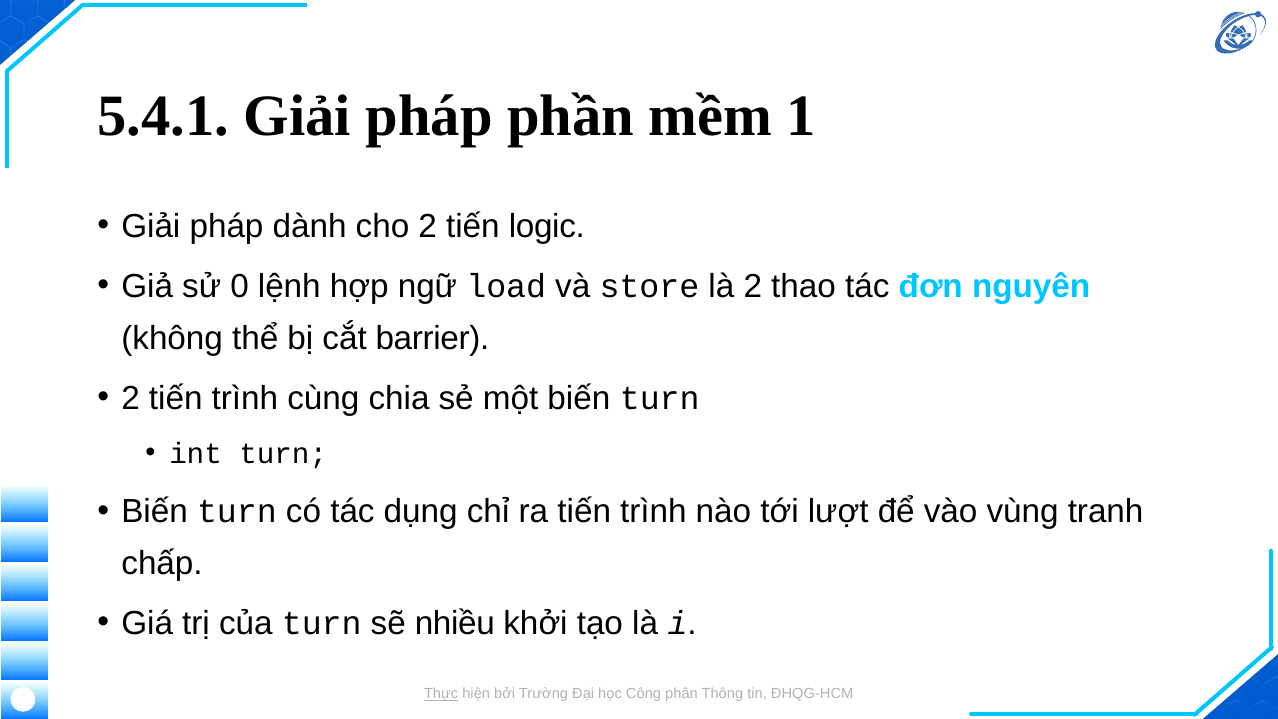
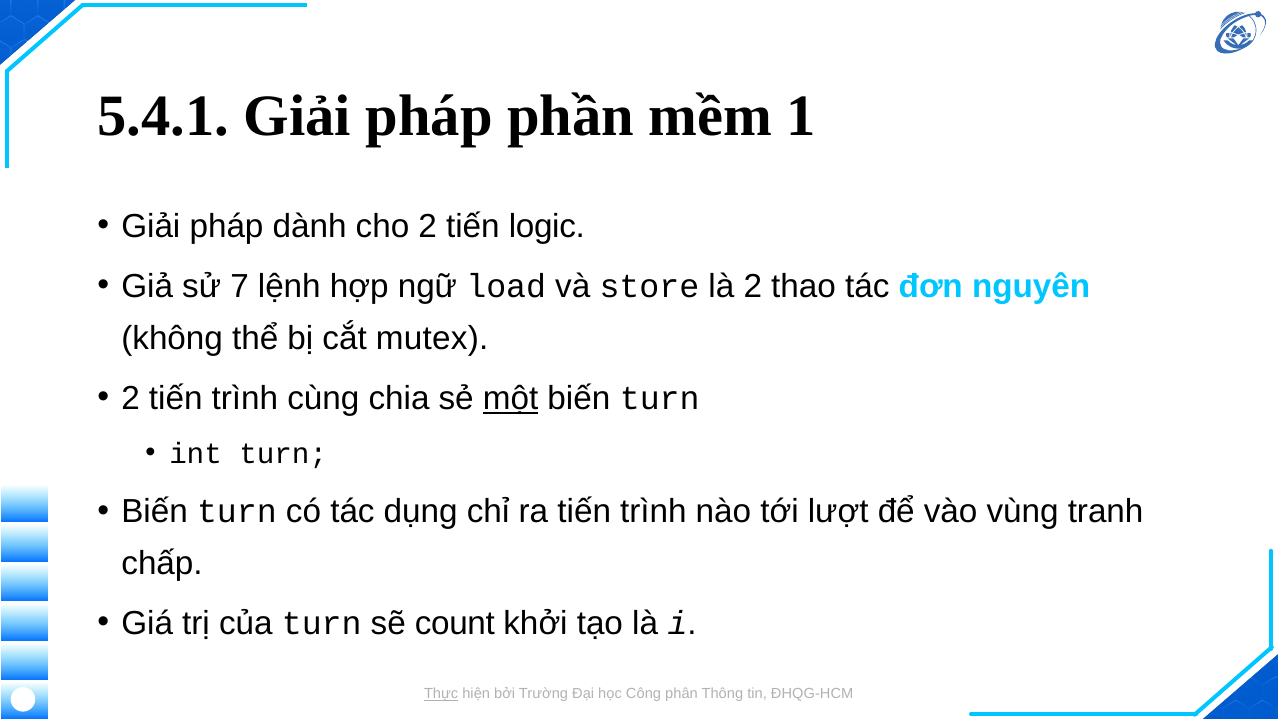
0: 0 -> 7 (240, 286)
barrier: barrier -> mutex (432, 338)
một underline: none -> present (511, 398)
nhiều: nhiều -> count (455, 623)
